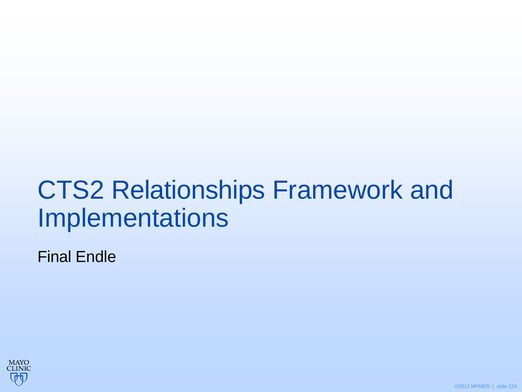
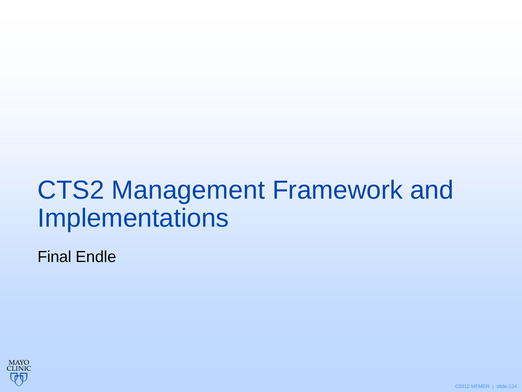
Relationships: Relationships -> Management (188, 190)
